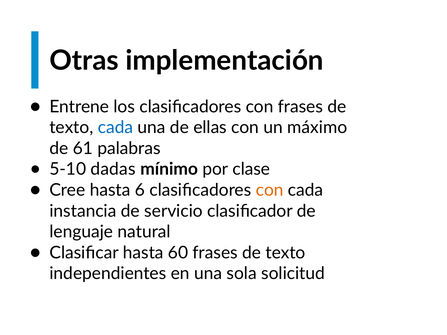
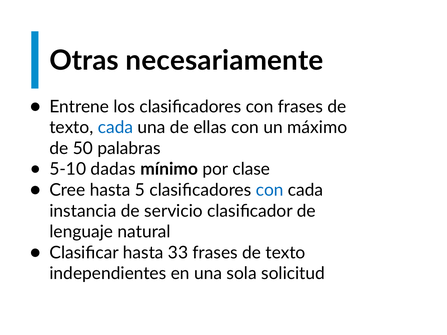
implementación: implementación -> necesariamente (225, 61)
61: 61 -> 50 (83, 149)
6: 6 -> 5 (140, 190)
con colour: orange -> blue (270, 190)
60: 60 -> 33 (178, 253)
